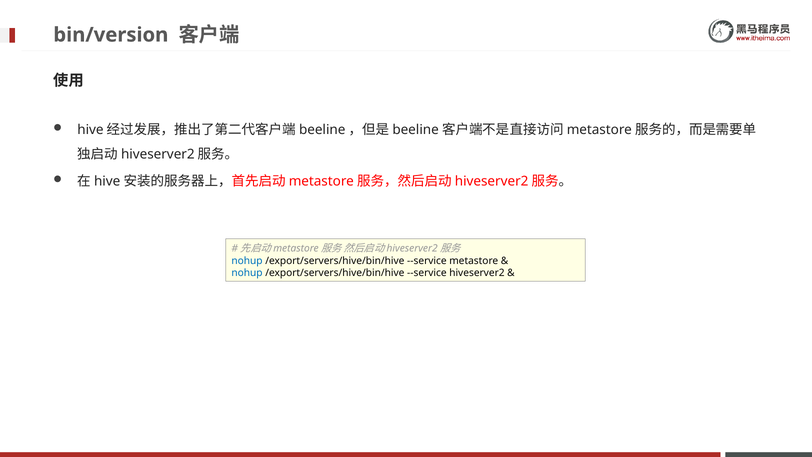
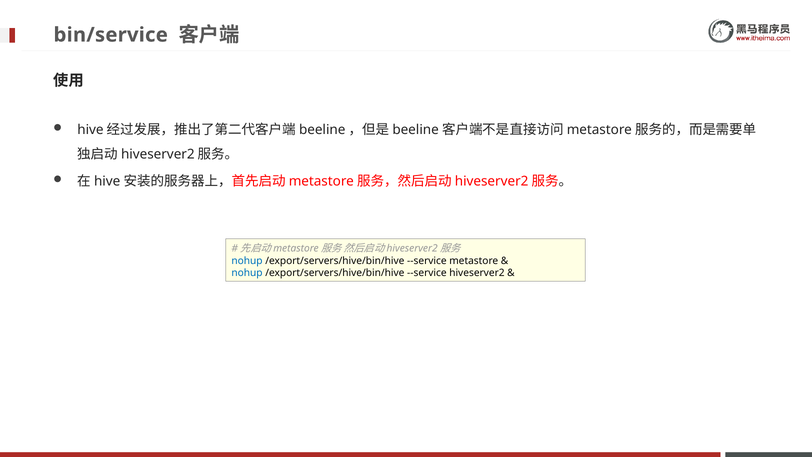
bin/version: bin/version -> bin/service (111, 35)
